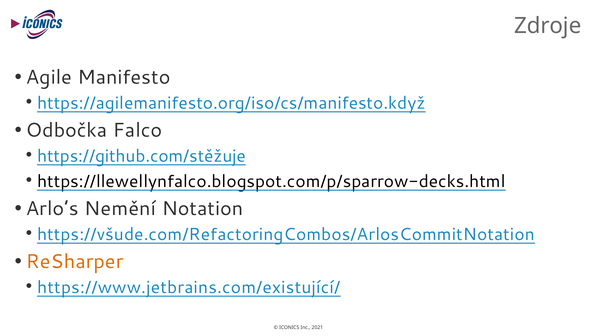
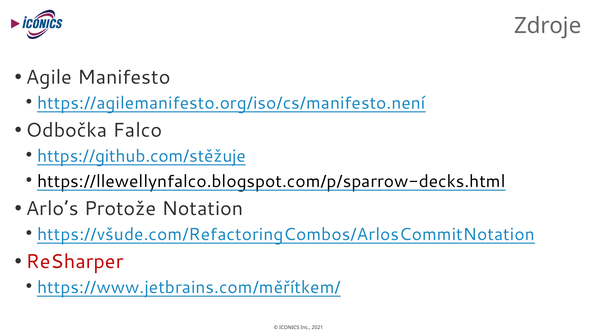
https://agilemanifesto.org/iso/cs/manifesto.když: https://agilemanifesto.org/iso/cs/manifesto.když -> https://agilemanifesto.org/iso/cs/manifesto.není (231, 103)
Nemění: Nemění -> Protože (120, 209)
ReSharper colour: orange -> red (75, 262)
https://www.jetbrains.com/existující/: https://www.jetbrains.com/existující/ -> https://www.jetbrains.com/měřítkem/ (189, 287)
